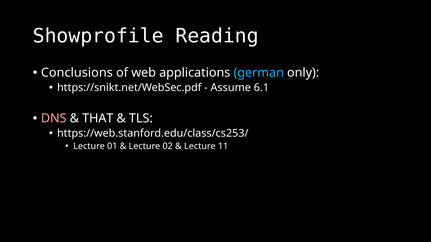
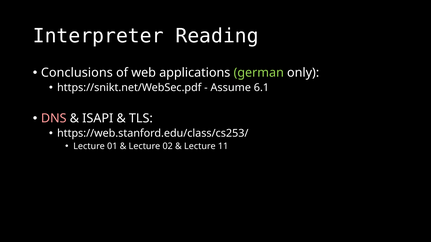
Showprofile: Showprofile -> Interpreter (98, 36)
german colour: light blue -> light green (259, 73)
THAT: THAT -> ISAPI (98, 119)
